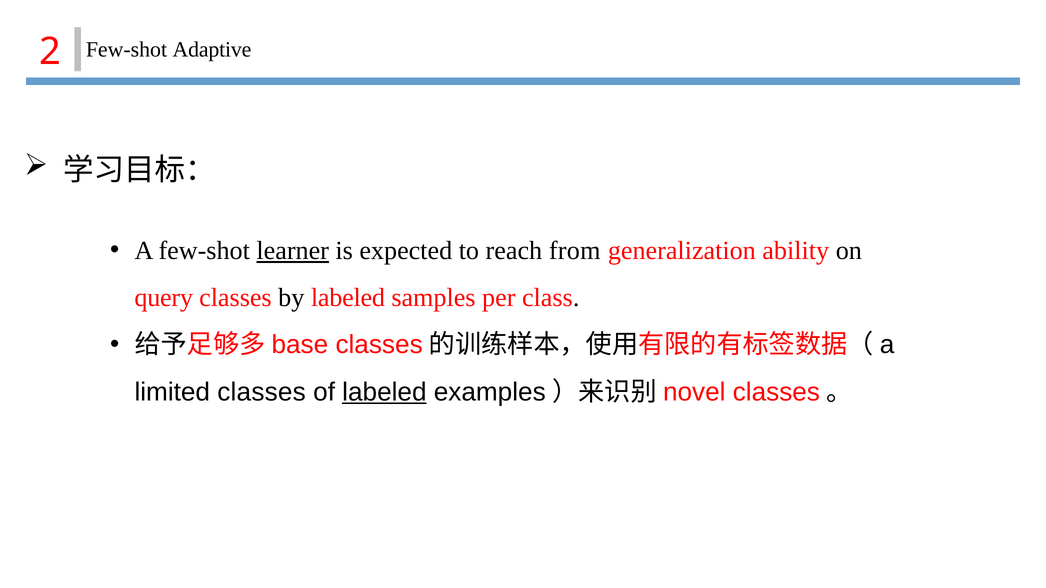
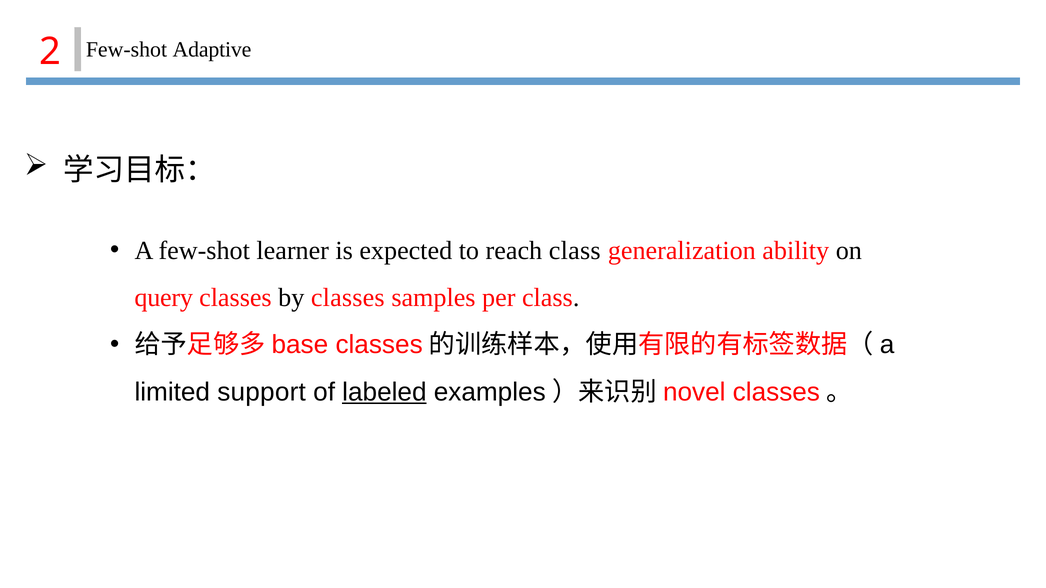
learner underline: present -> none (293, 251)
reach from: from -> class (575, 251)
by labeled: labeled -> classes (348, 298)
limited classes: classes -> support (262, 392)
